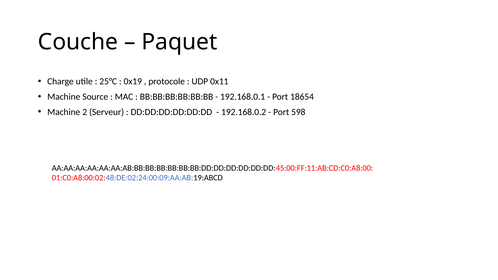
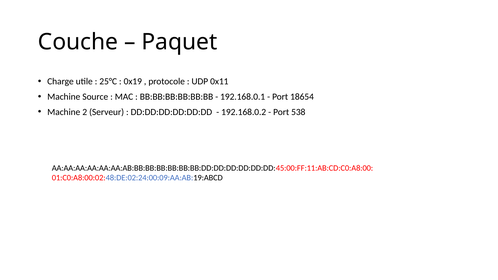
598: 598 -> 538 (298, 112)
